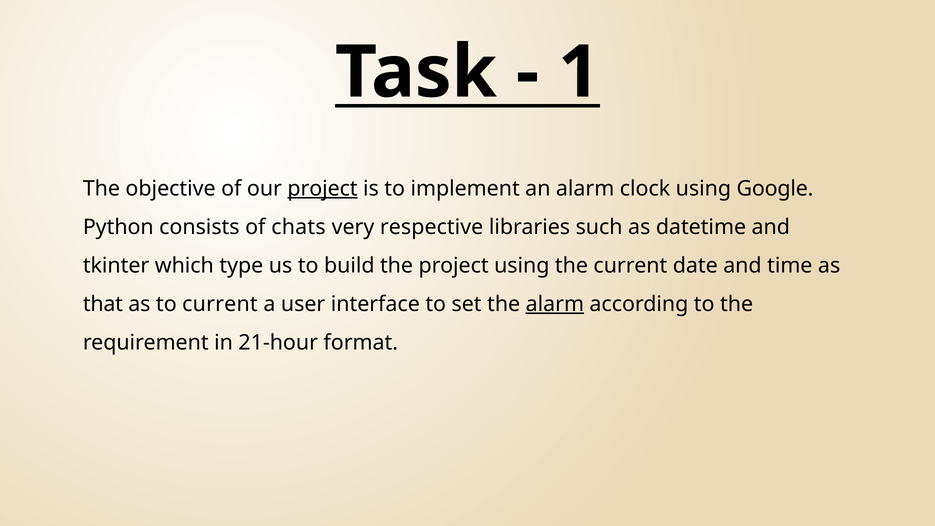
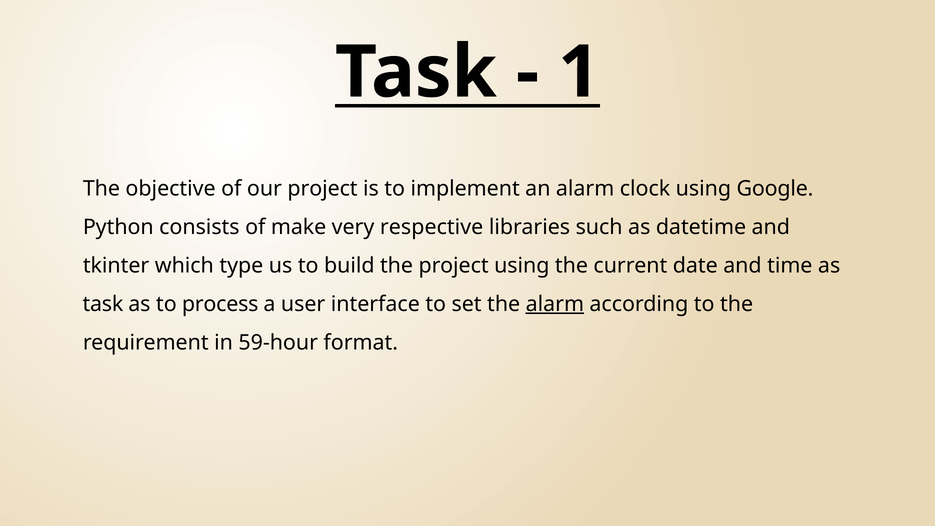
project underline: present -> none (323, 188)
chats: chats -> make (299, 227)
that: that -> task (103, 304)
to current: current -> process (220, 304)
21-hour: 21-hour -> 59-hour (278, 343)
